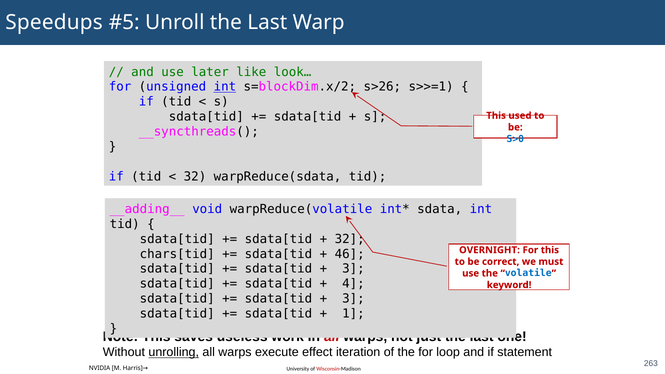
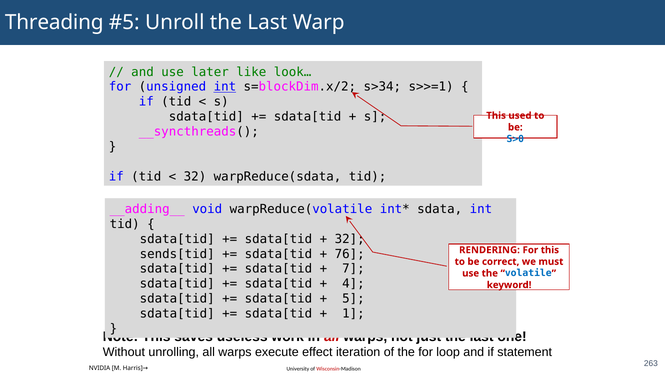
Speedups: Speedups -> Threading (54, 22)
s>26: s>26 -> s>34 (382, 87)
OVERNIGHT: OVERNIGHT -> RENDERING (489, 250)
chars[tid: chars[tid -> sends[tid (177, 254)
46: 46 -> 76 (350, 254)
3: 3 -> 7 (353, 269)
3: 3 -> 5 (353, 299)
unrolling underline: present -> none (174, 352)
